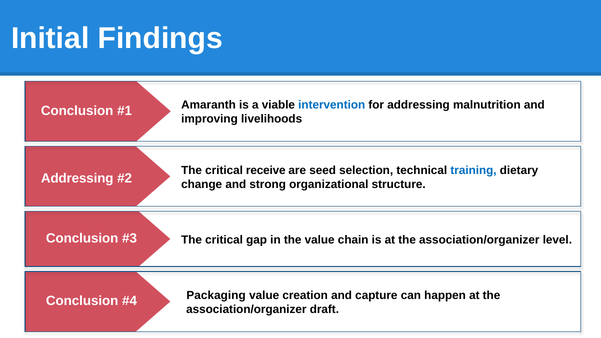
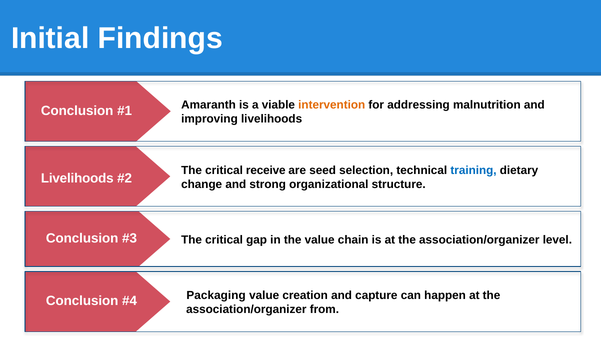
intervention colour: blue -> orange (332, 105)
Addressing: Addressing -> Livelihoods (77, 178)
draft: draft -> from (324, 310)
